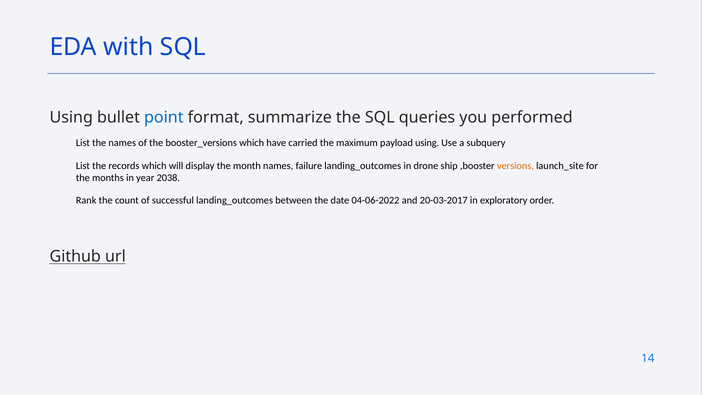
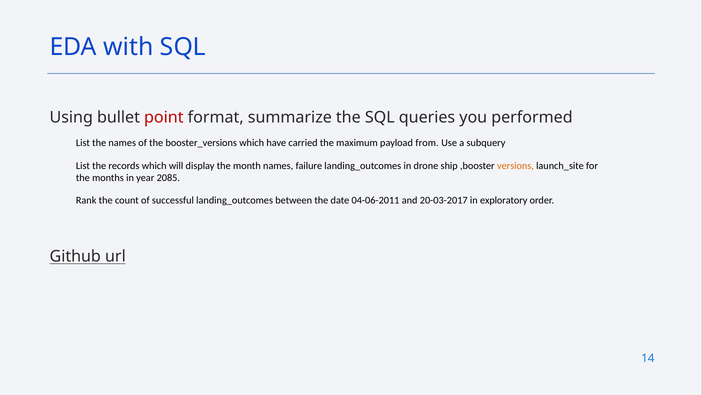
point colour: blue -> red (164, 117)
payload using: using -> from (427, 143)
2038: 2038 -> 2085 (168, 178)
04-06-2022: 04-06-2022 -> 04-06-2011 (375, 200)
